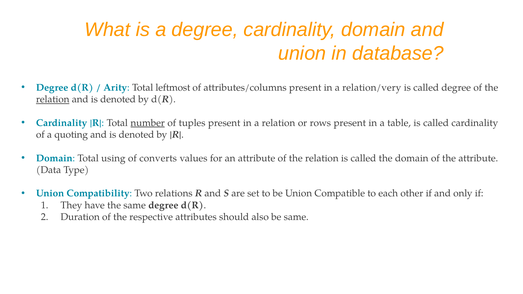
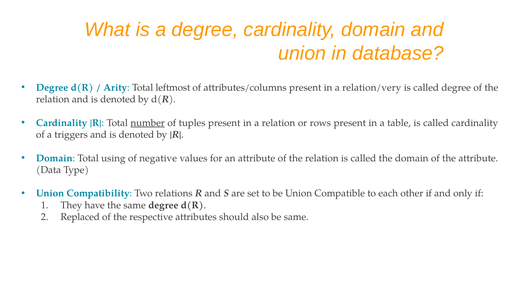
relation underline: present -> none (53, 99)
quoting: quoting -> triggers (71, 135)
converts: converts -> negative (158, 158)
Duration: Duration -> Replaced (80, 217)
